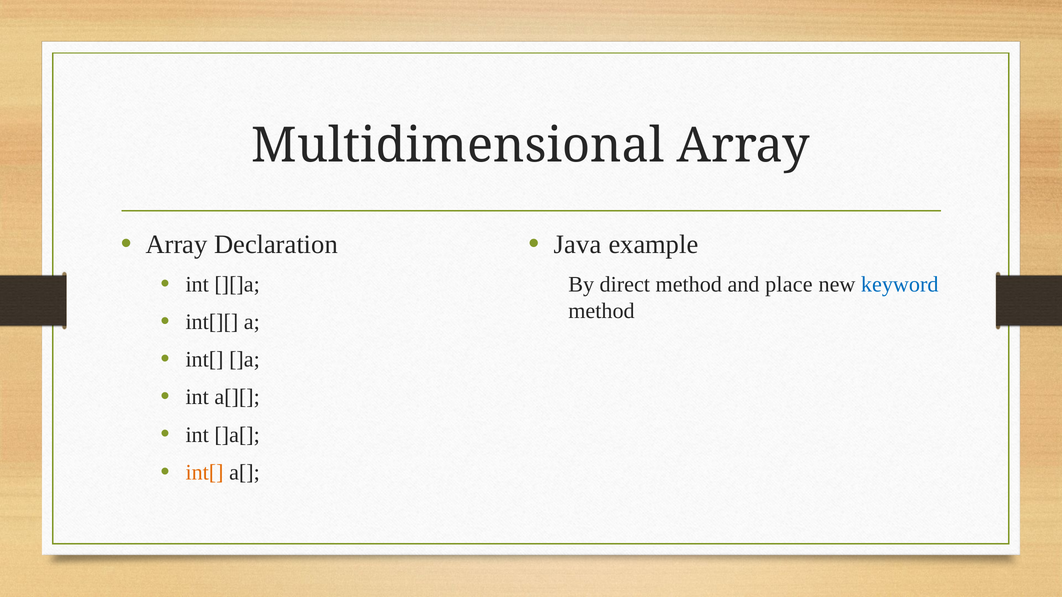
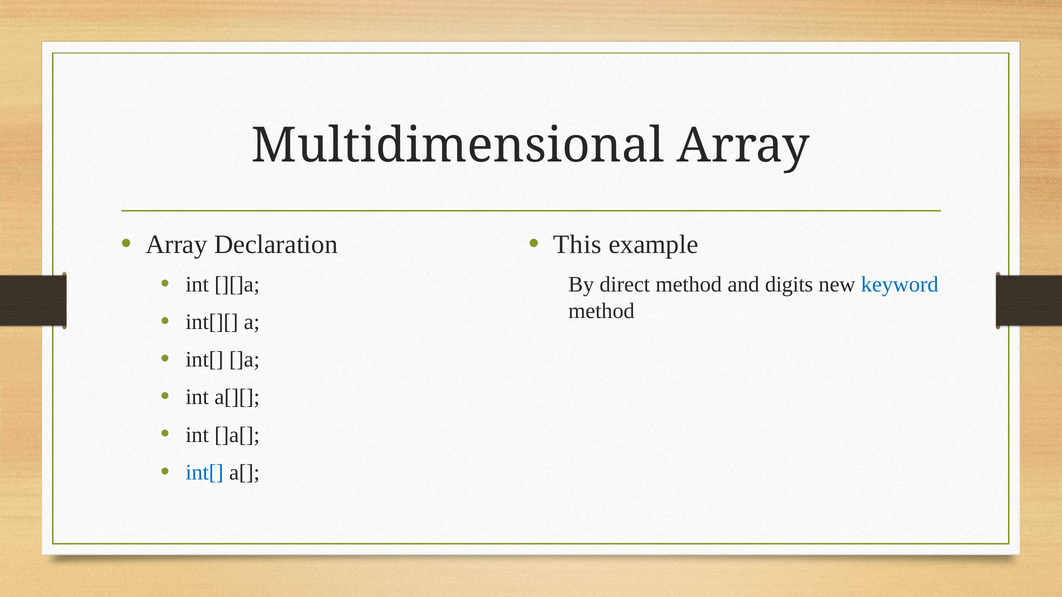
Java: Java -> This (577, 245)
place: place -> digits (789, 285)
int[ colour: orange -> blue (205, 473)
